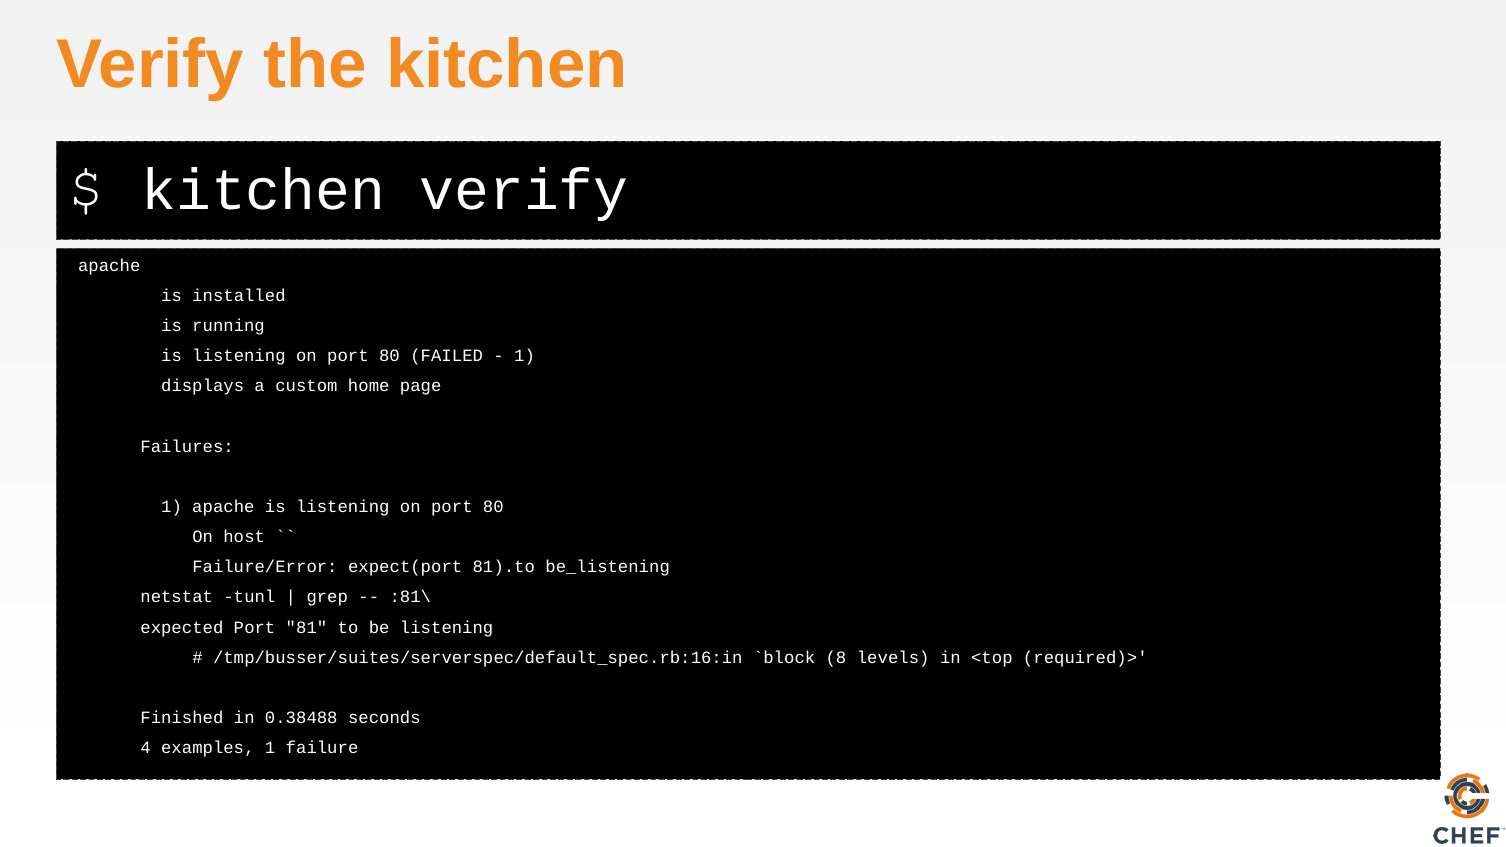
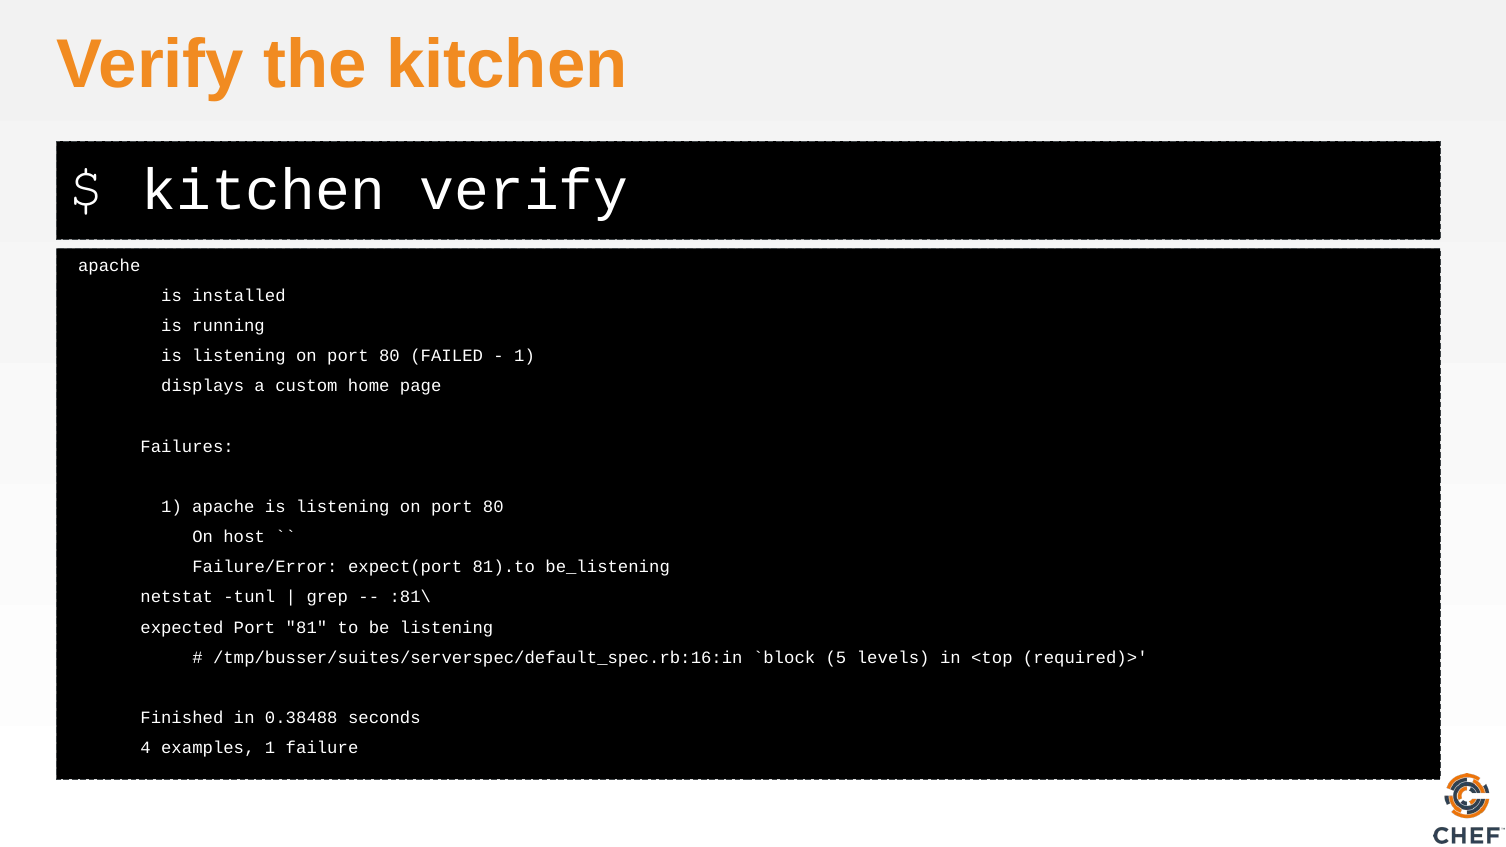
8: 8 -> 5 (836, 658)
